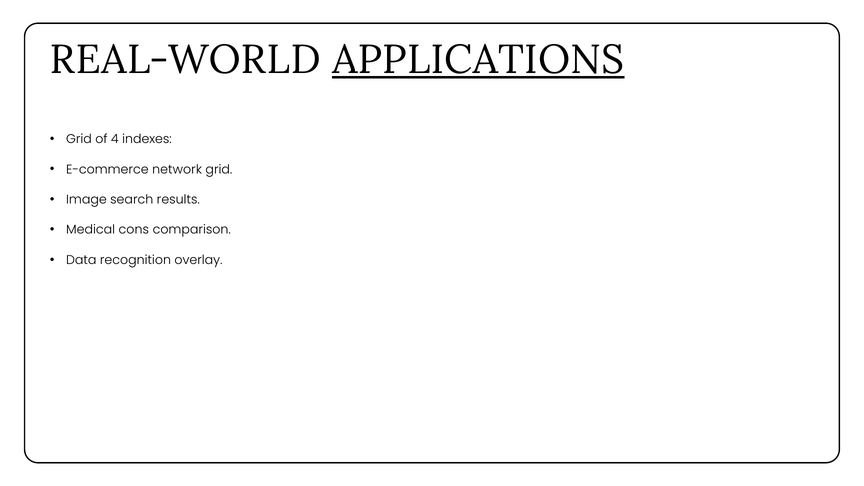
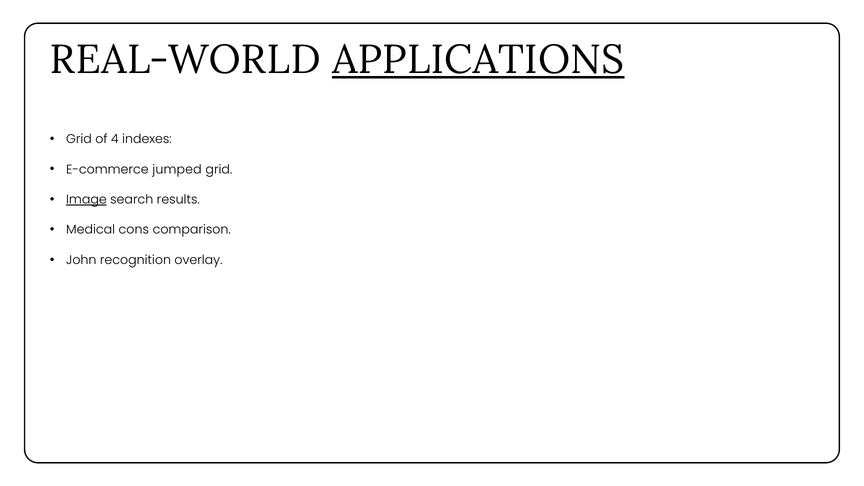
network: network -> jumped (177, 169)
Image underline: none -> present (86, 200)
Data: Data -> John (81, 260)
